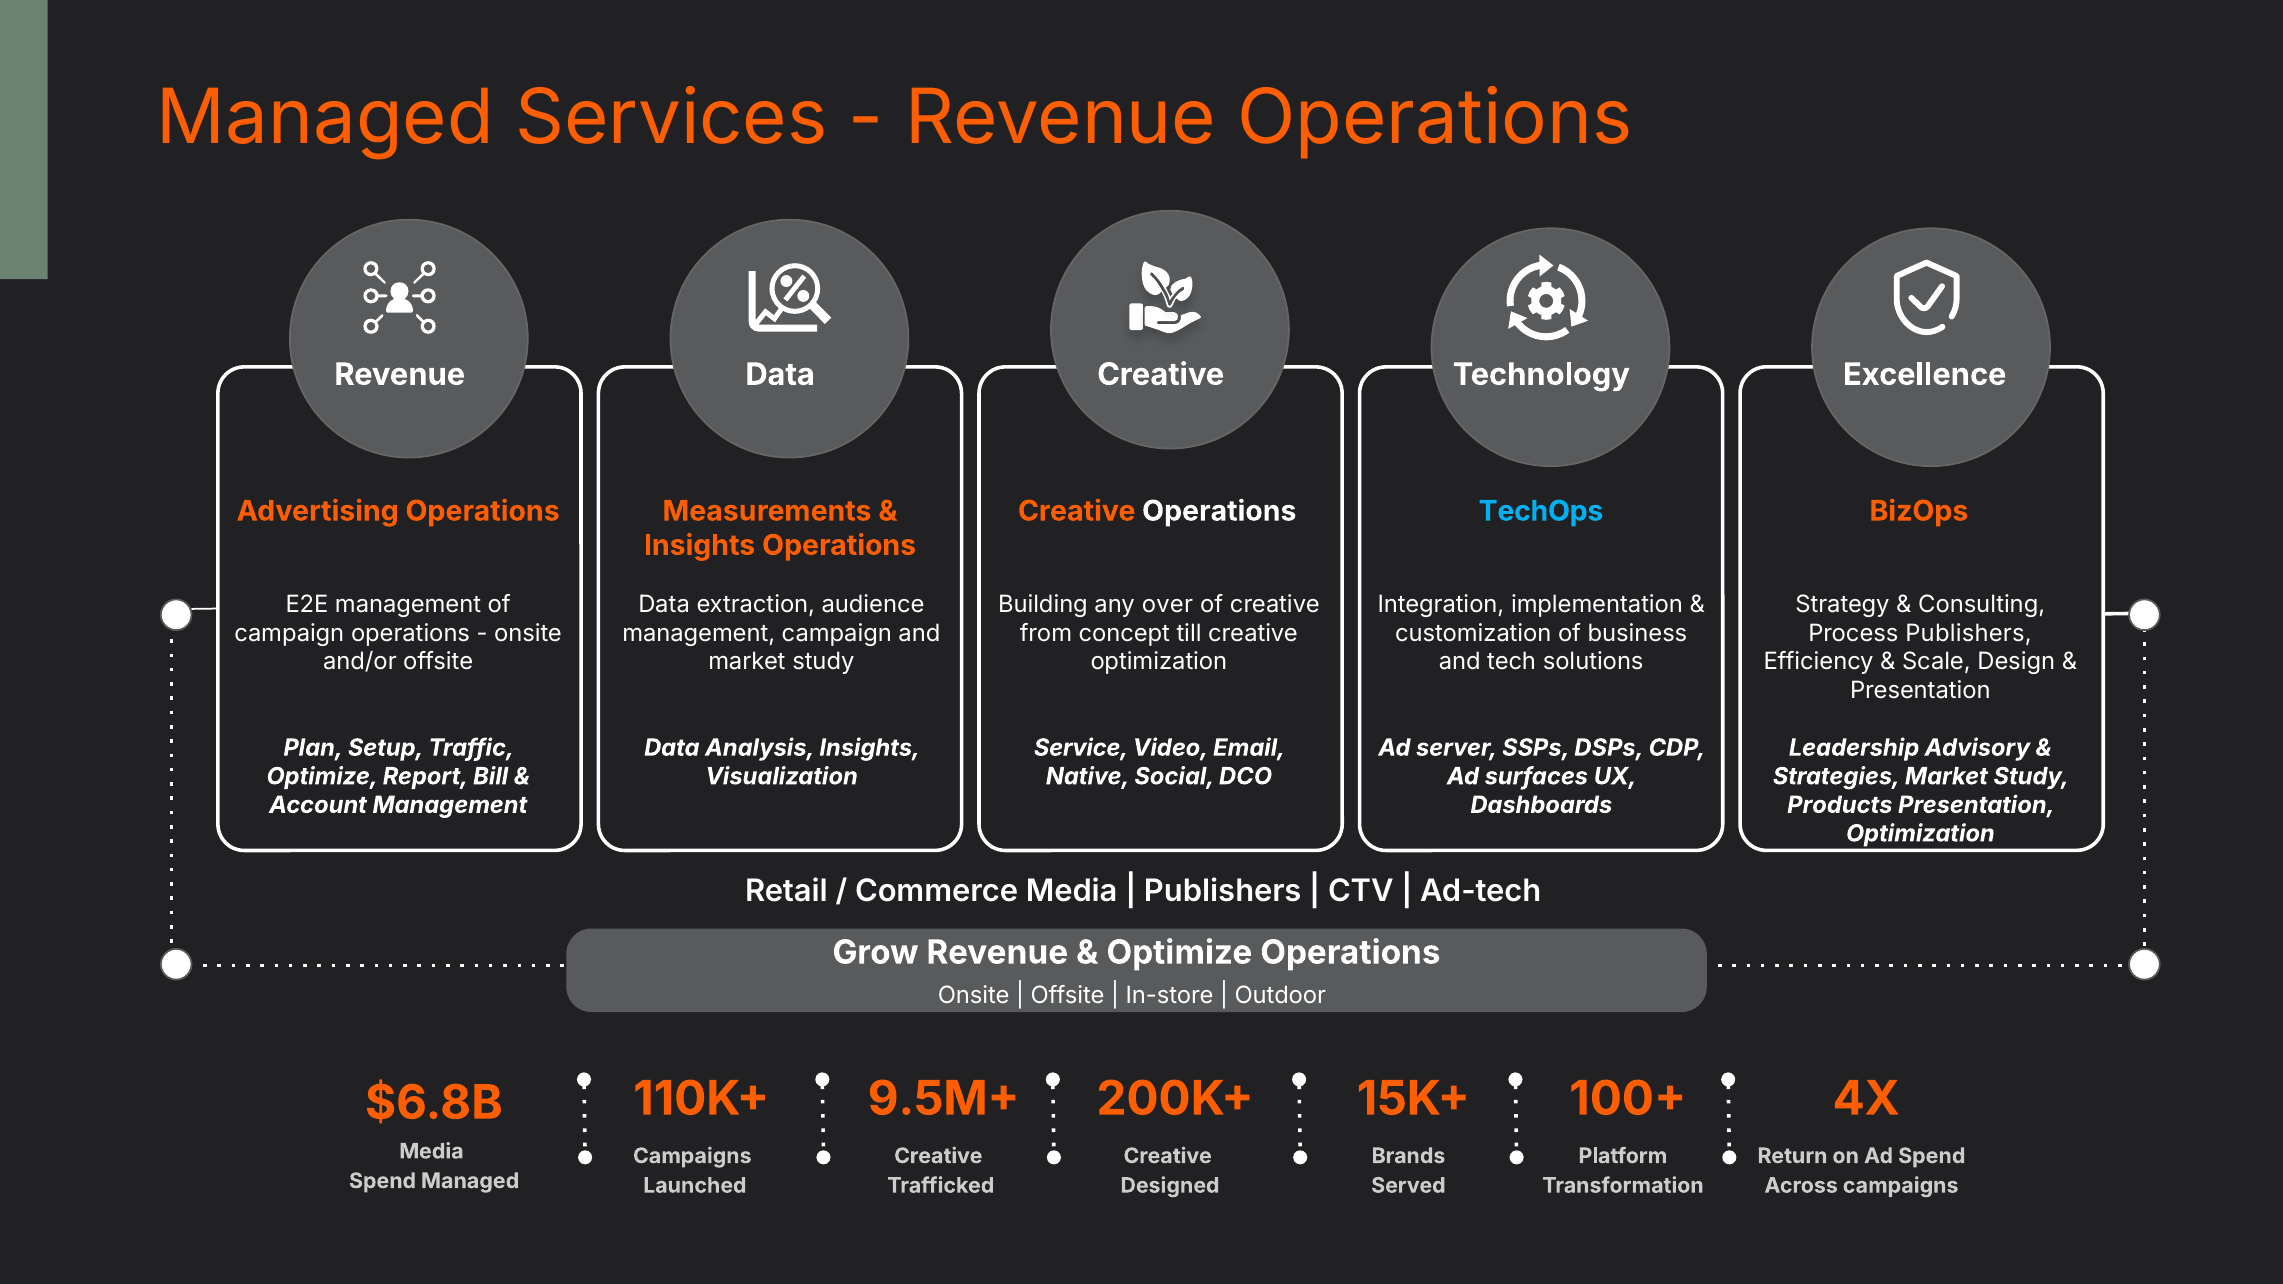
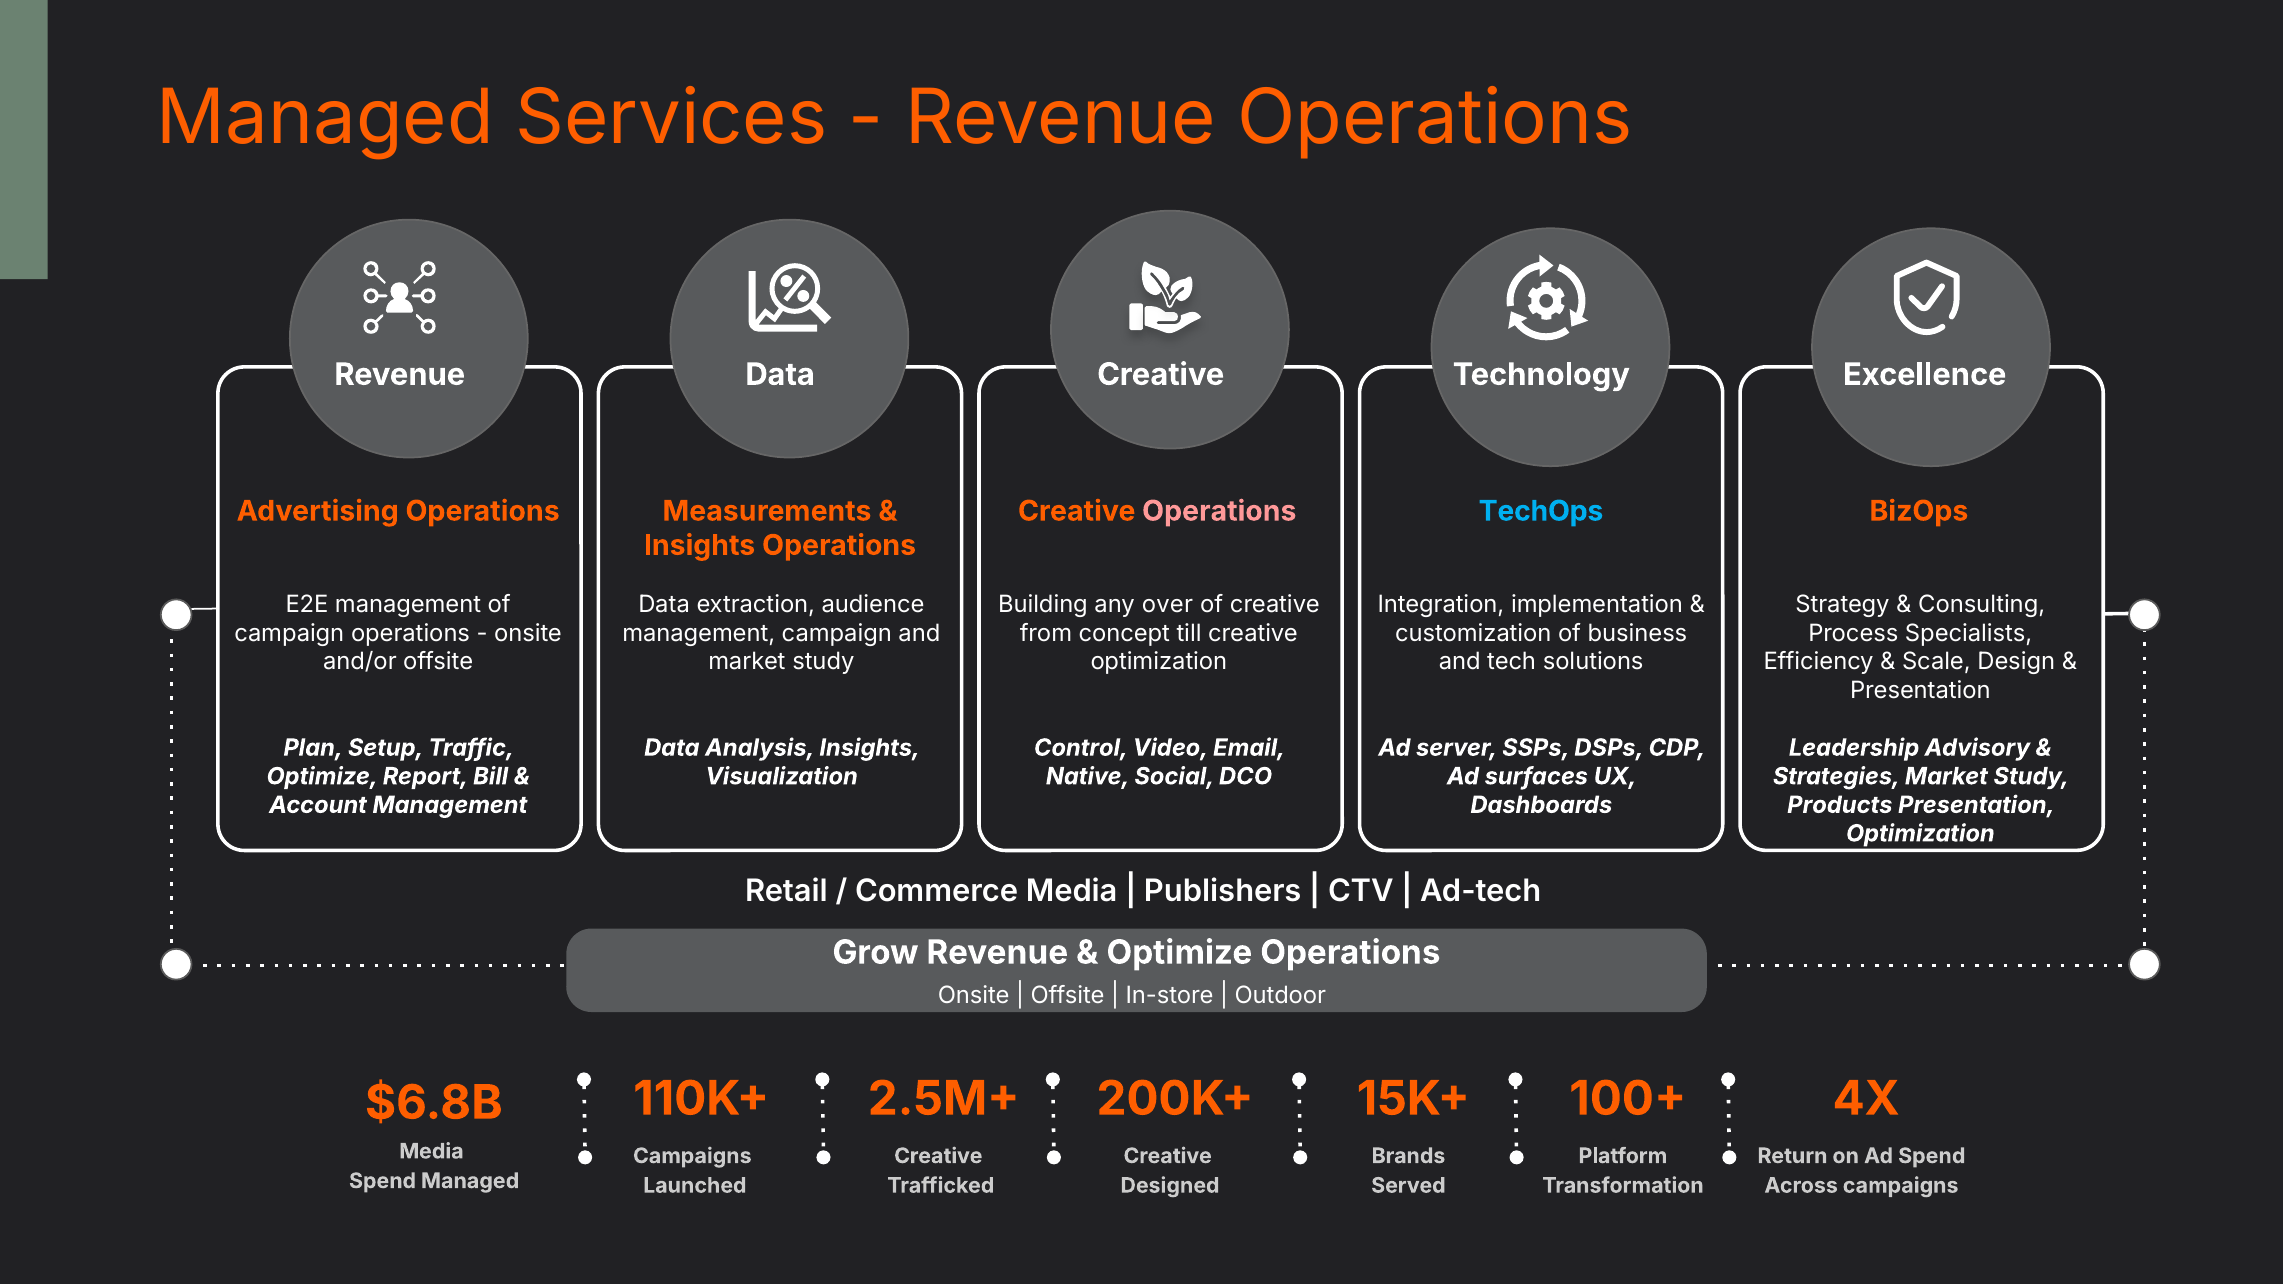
Operations colour: white -> pink (1219, 511)
Process Publishers: Publishers -> Specialists (1969, 634)
Service: Service -> Control (1081, 748)
9.5M+: 9.5M+ -> 2.5M+ (944, 1099)
